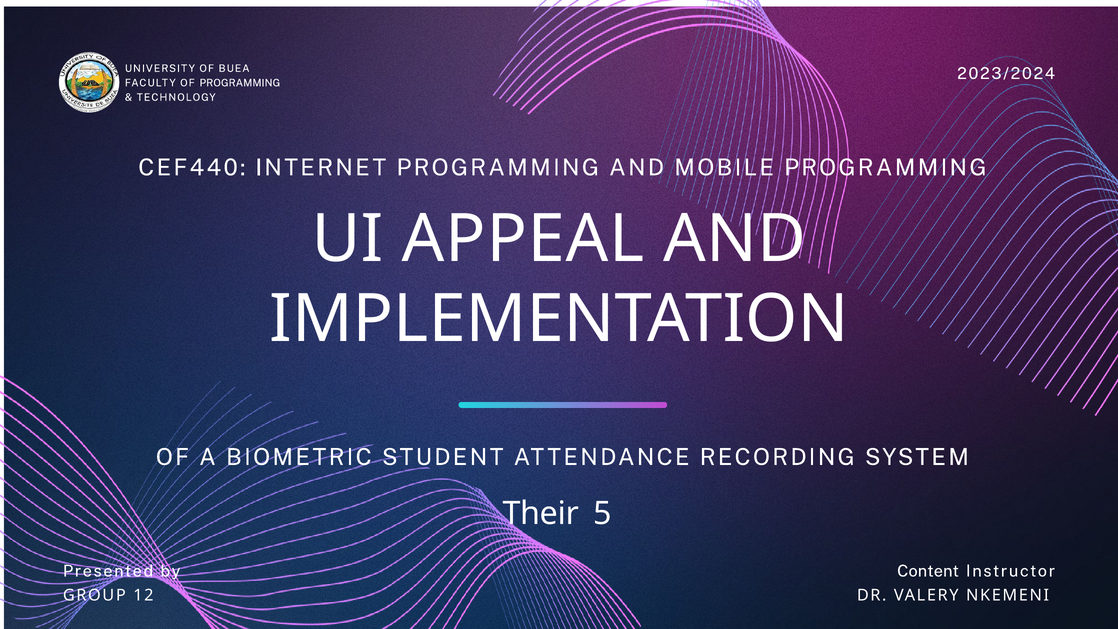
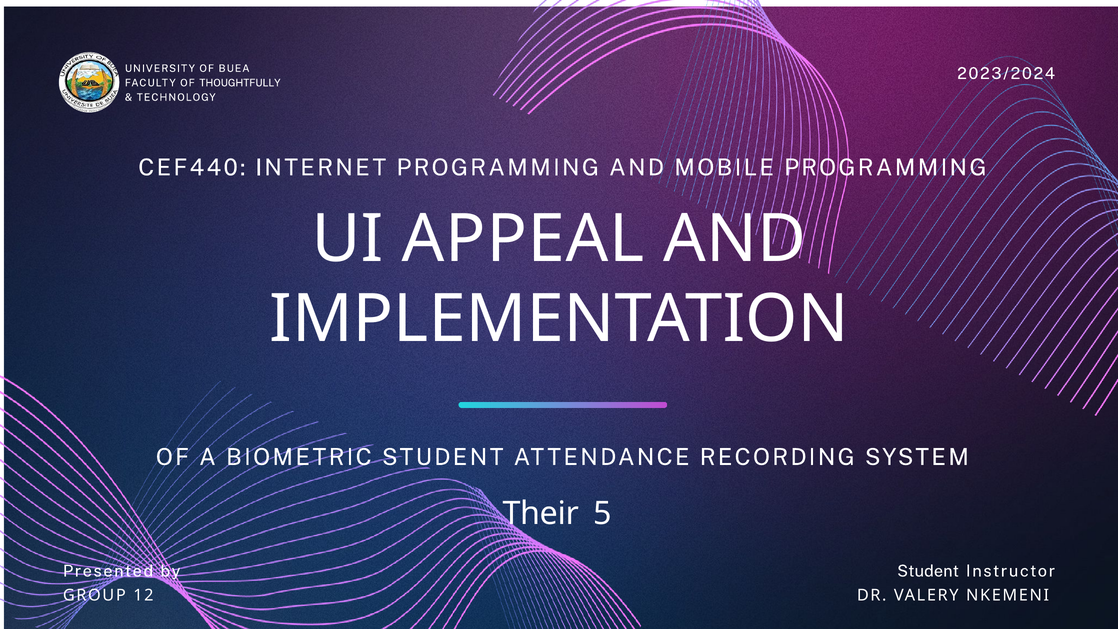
OF PROGRAMMING: PROGRAMMING -> THOUGHTFULLY (240, 83)
Content: Content -> Student (928, 571)
